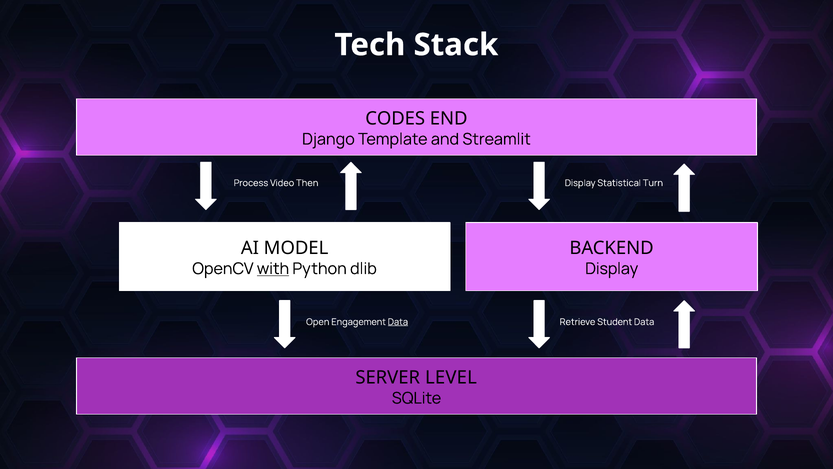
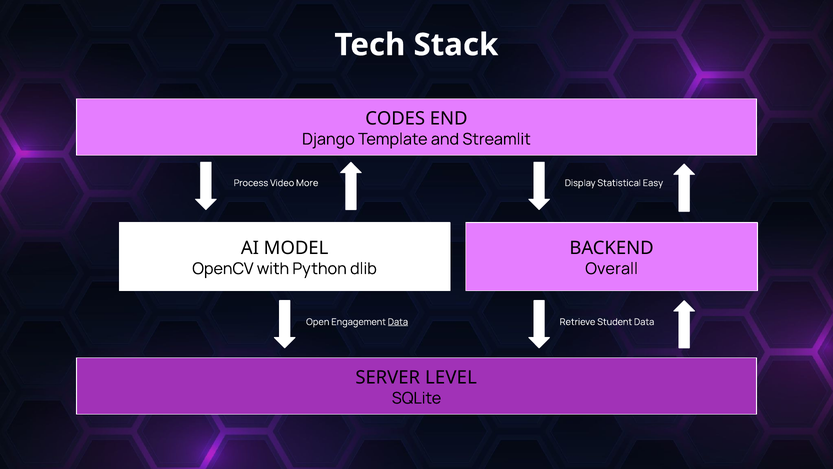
Then: Then -> More (307, 183)
Turn: Turn -> Easy (653, 183)
with underline: present -> none (273, 269)
Display: Display -> Overall (612, 269)
